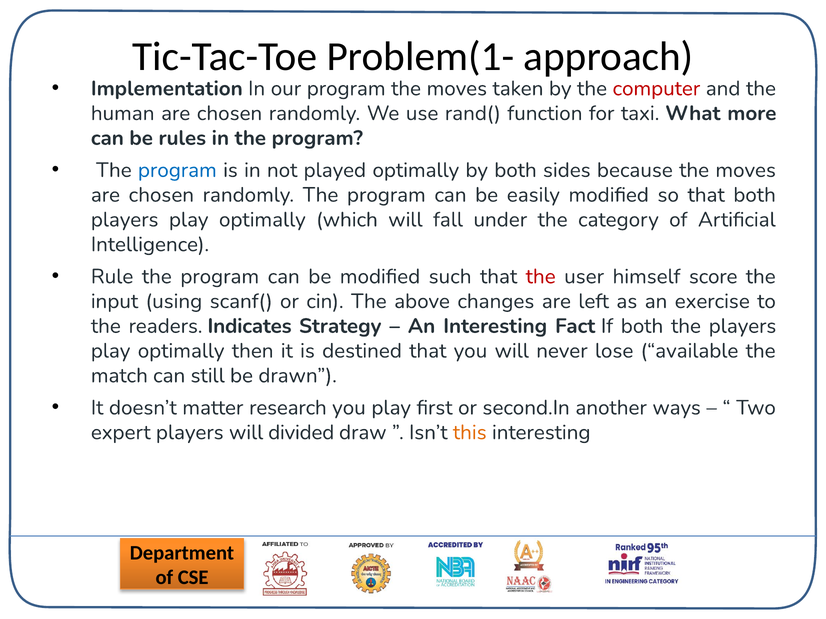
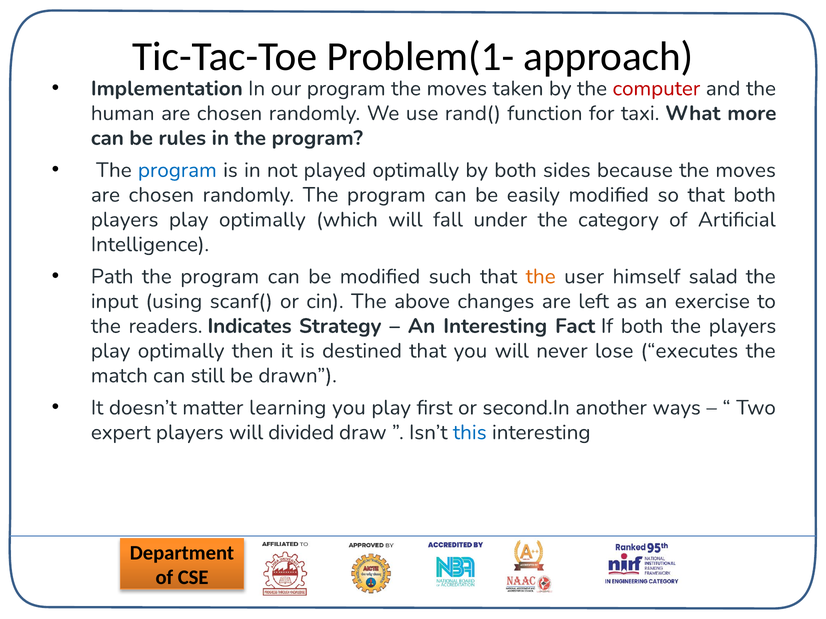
Rule: Rule -> Path (112, 277)
the colour: red -> orange (541, 277)
score: score -> salad (713, 277)
available: available -> executes (689, 351)
research: research -> learning (288, 408)
this colour: orange -> blue (470, 433)
